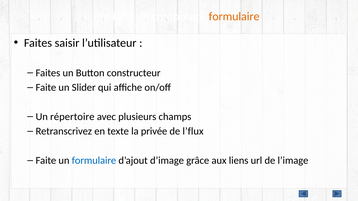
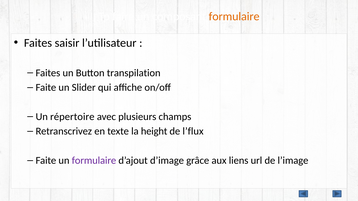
constructeur: constructeur -> transpilation (134, 73)
privée: privée -> height (154, 131)
formulaire colour: blue -> purple (94, 161)
